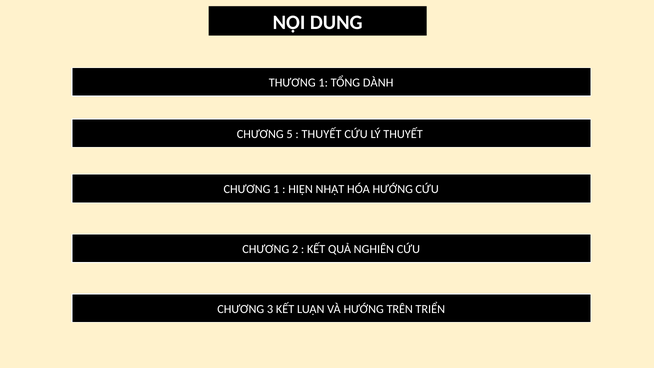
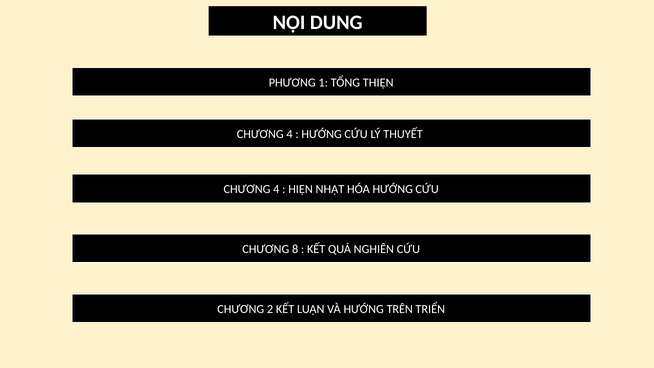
THƯƠNG: THƯƠNG -> PHƯƠNG (292, 83)
DÀNH: DÀNH -> THIỆN (378, 83)
5: 5 -> 4 (290, 134)
THUYẾT: THUYẾT -> HƯỚNG (322, 134)
1: 1 -> 4 (276, 189)
2: 2 -> 8 (295, 249)
3: 3 -> 2 (270, 309)
